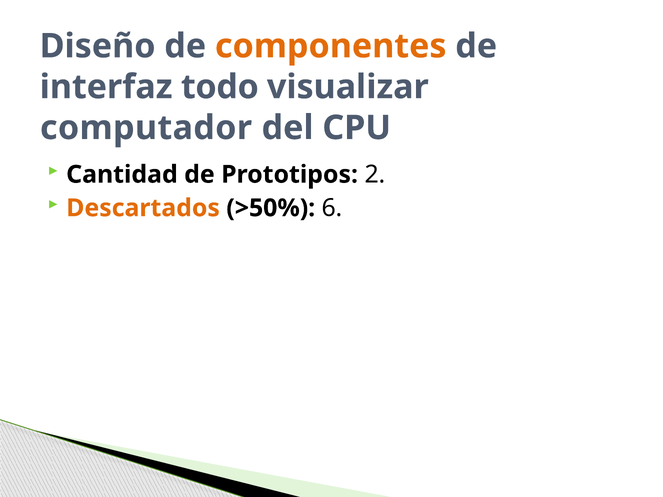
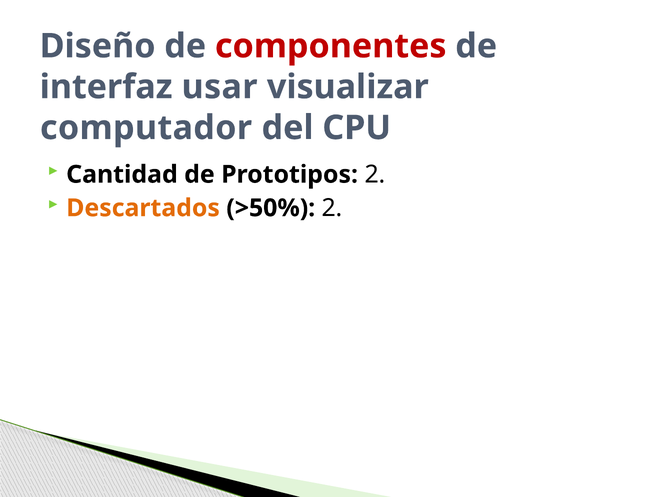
componentes colour: orange -> red (331, 46)
todo: todo -> usar (220, 87)
>50% 6: 6 -> 2 (332, 208)
